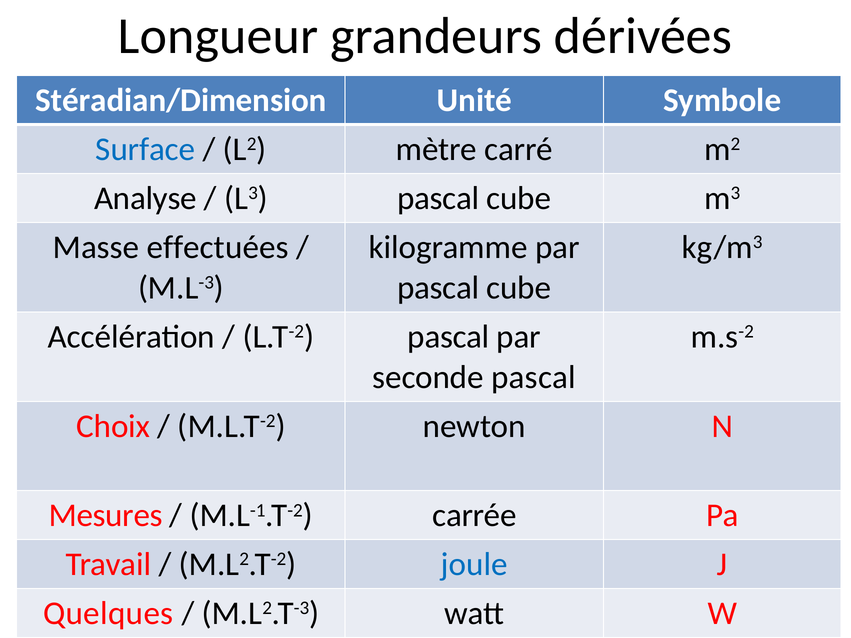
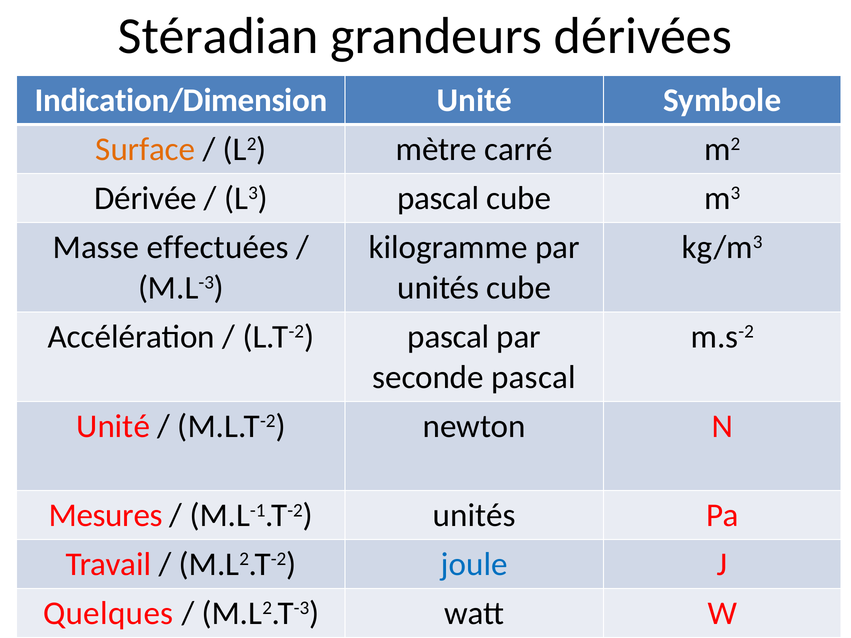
Longueur: Longueur -> Stéradian (218, 36)
Stéradian/Dimension: Stéradian/Dimension -> Indication/Dimension (181, 101)
Surface colour: blue -> orange (145, 149)
Analyse: Analyse -> Dérivée (145, 198)
pascal: pascal -> unités (438, 288)
Choix: Choix -> Unité (113, 426)
M.L-1.T-2 carrée: carrée -> unités (474, 516)
